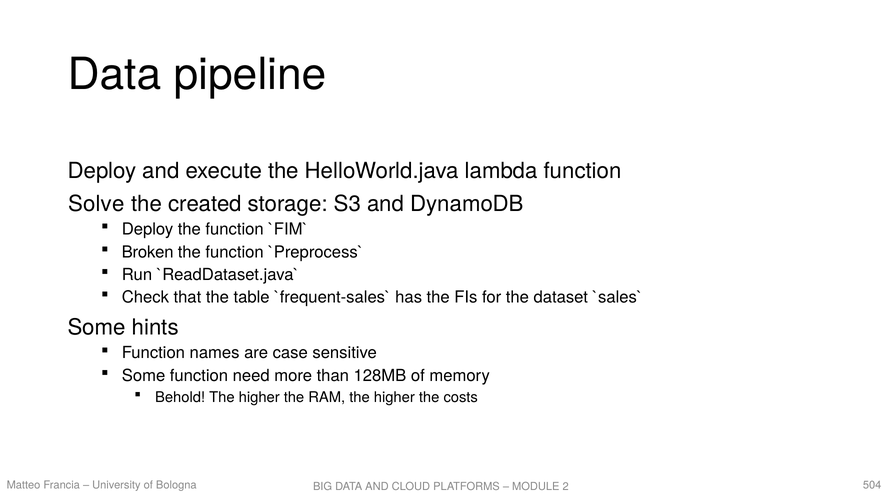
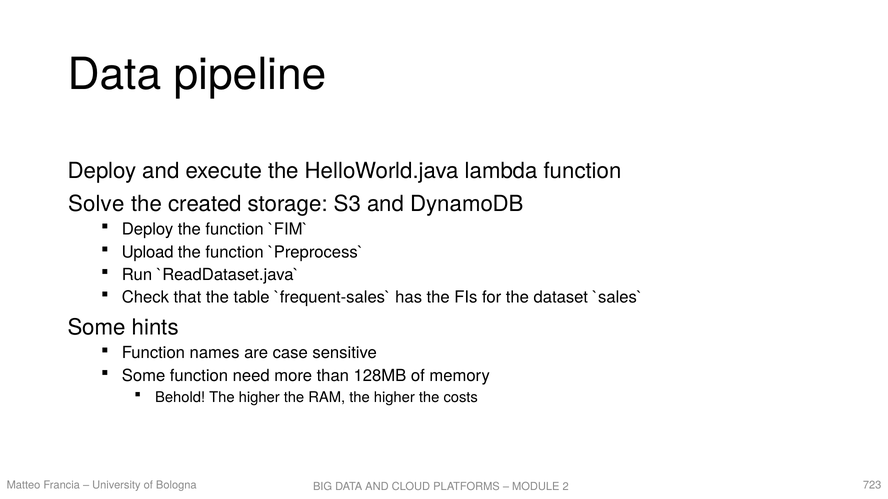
Broken: Broken -> Upload (148, 252)
504: 504 -> 723 (872, 486)
